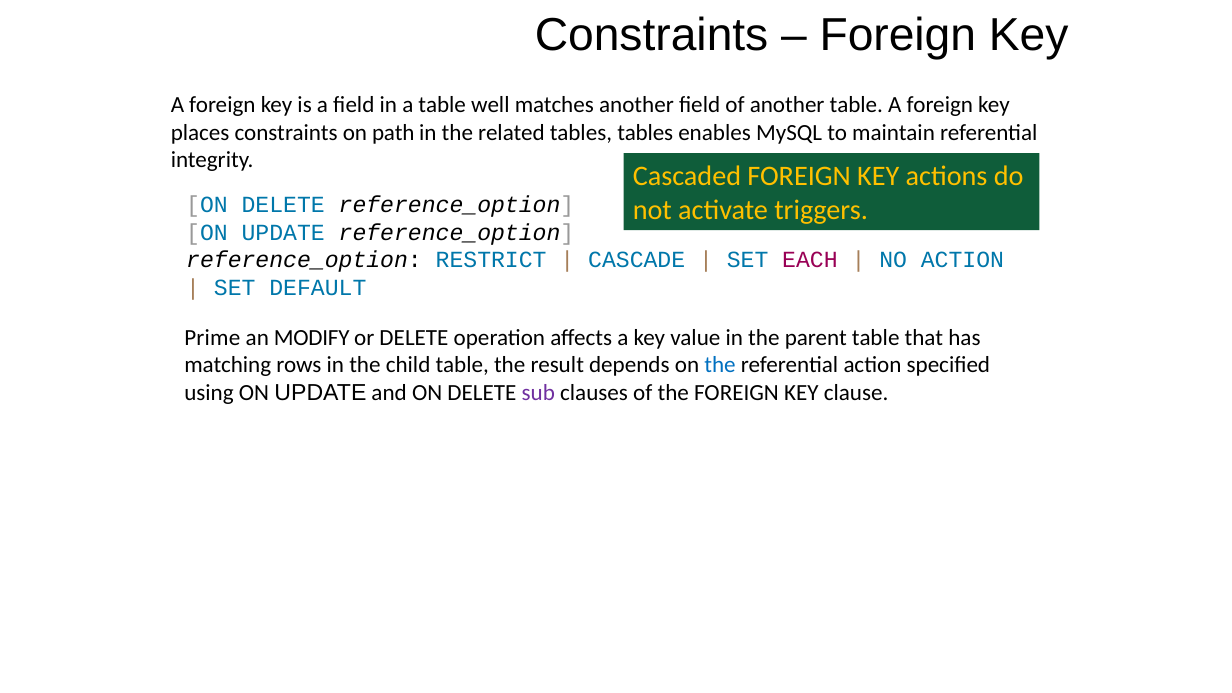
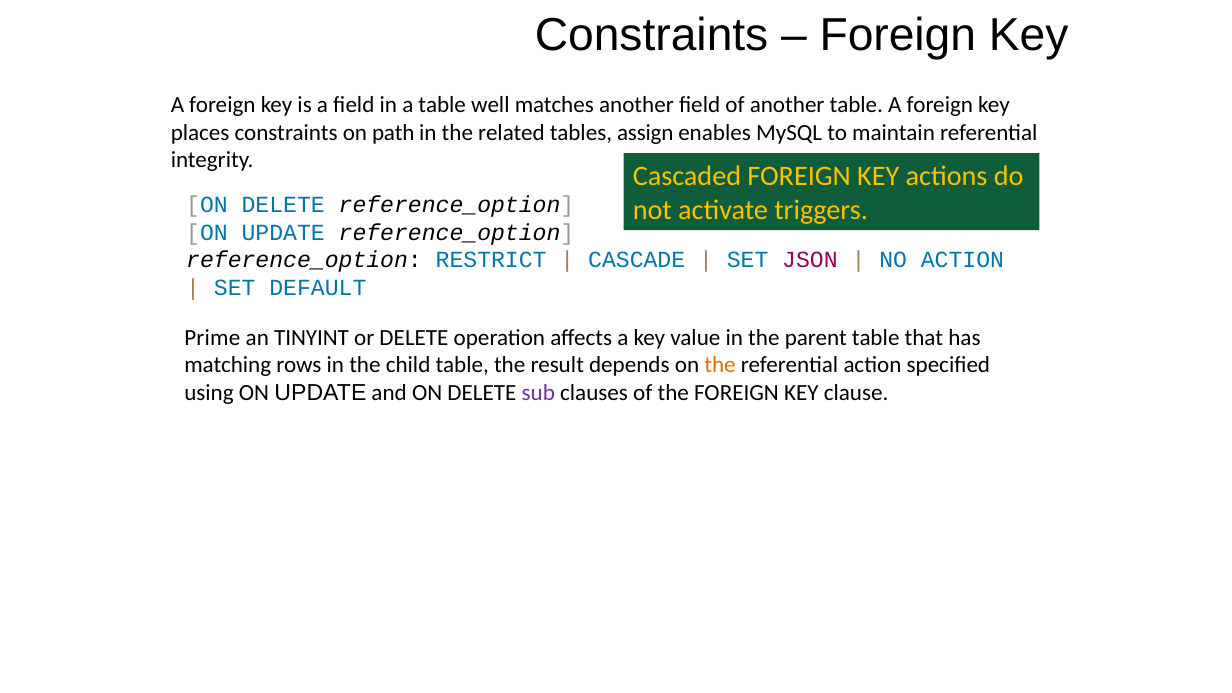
tables tables: tables -> assign (645, 132)
EACH: EACH -> JSON (810, 260)
MODIFY: MODIFY -> TINYINT (312, 338)
the colour: blue -> orange (720, 365)
